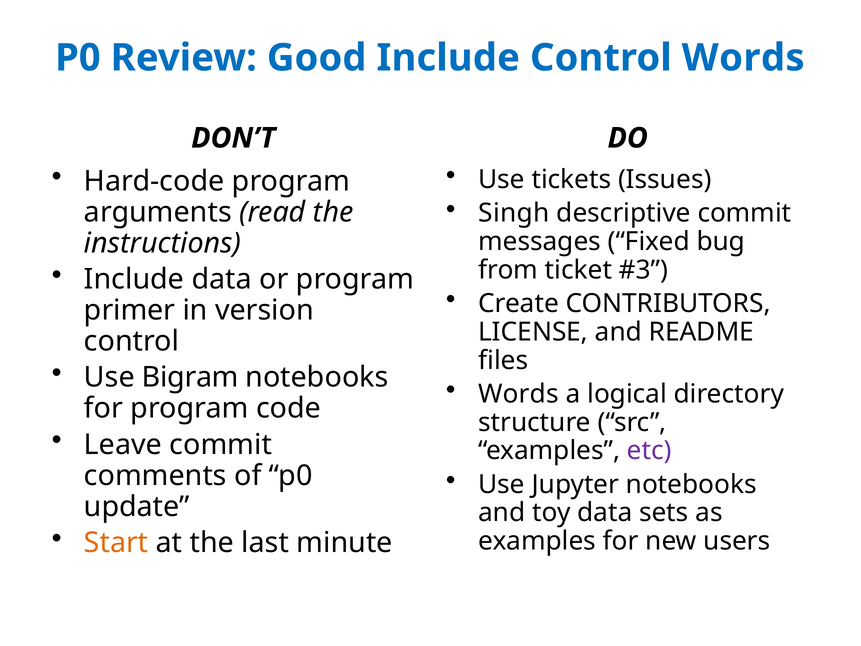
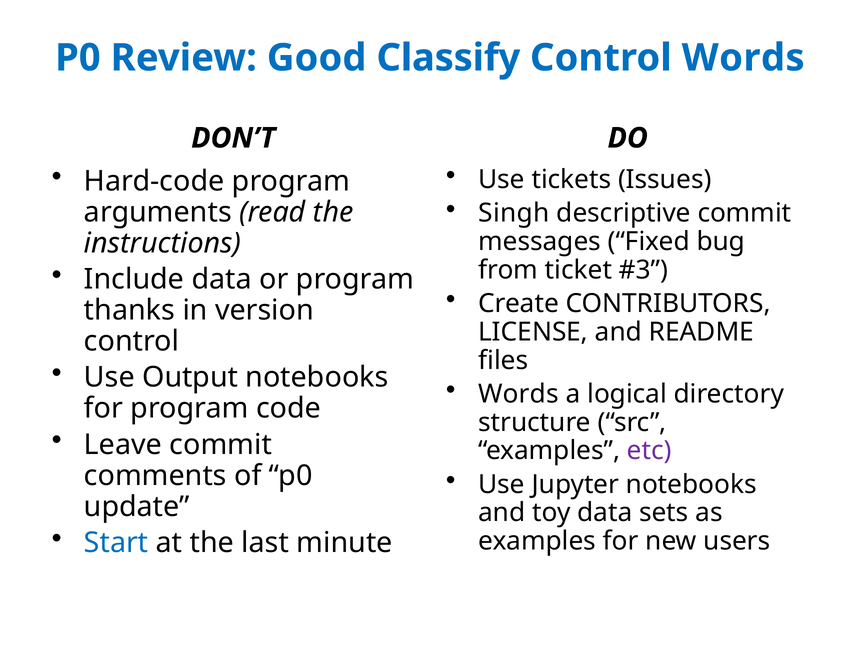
Good Include: Include -> Classify (448, 58)
primer: primer -> thanks (130, 310)
Bigram: Bigram -> Output (190, 377)
Start colour: orange -> blue (116, 543)
